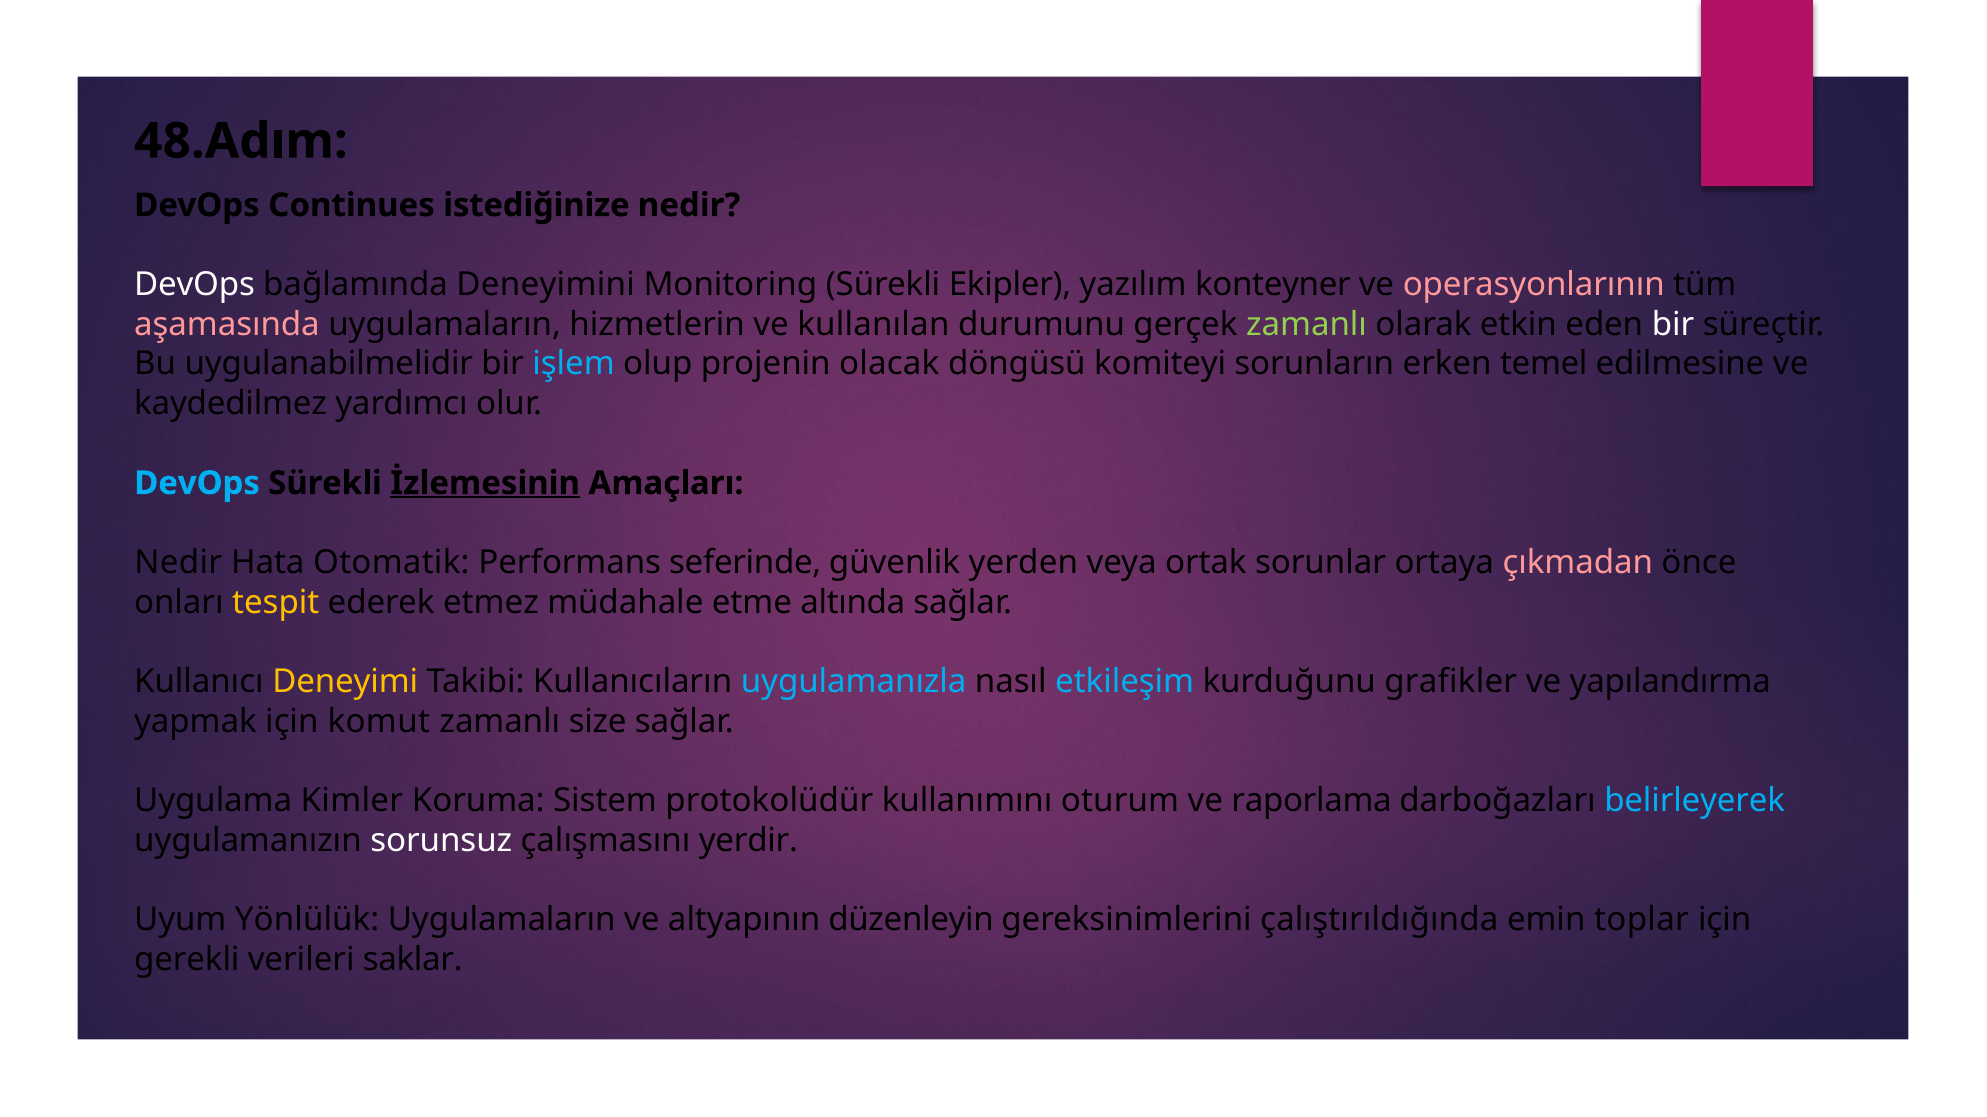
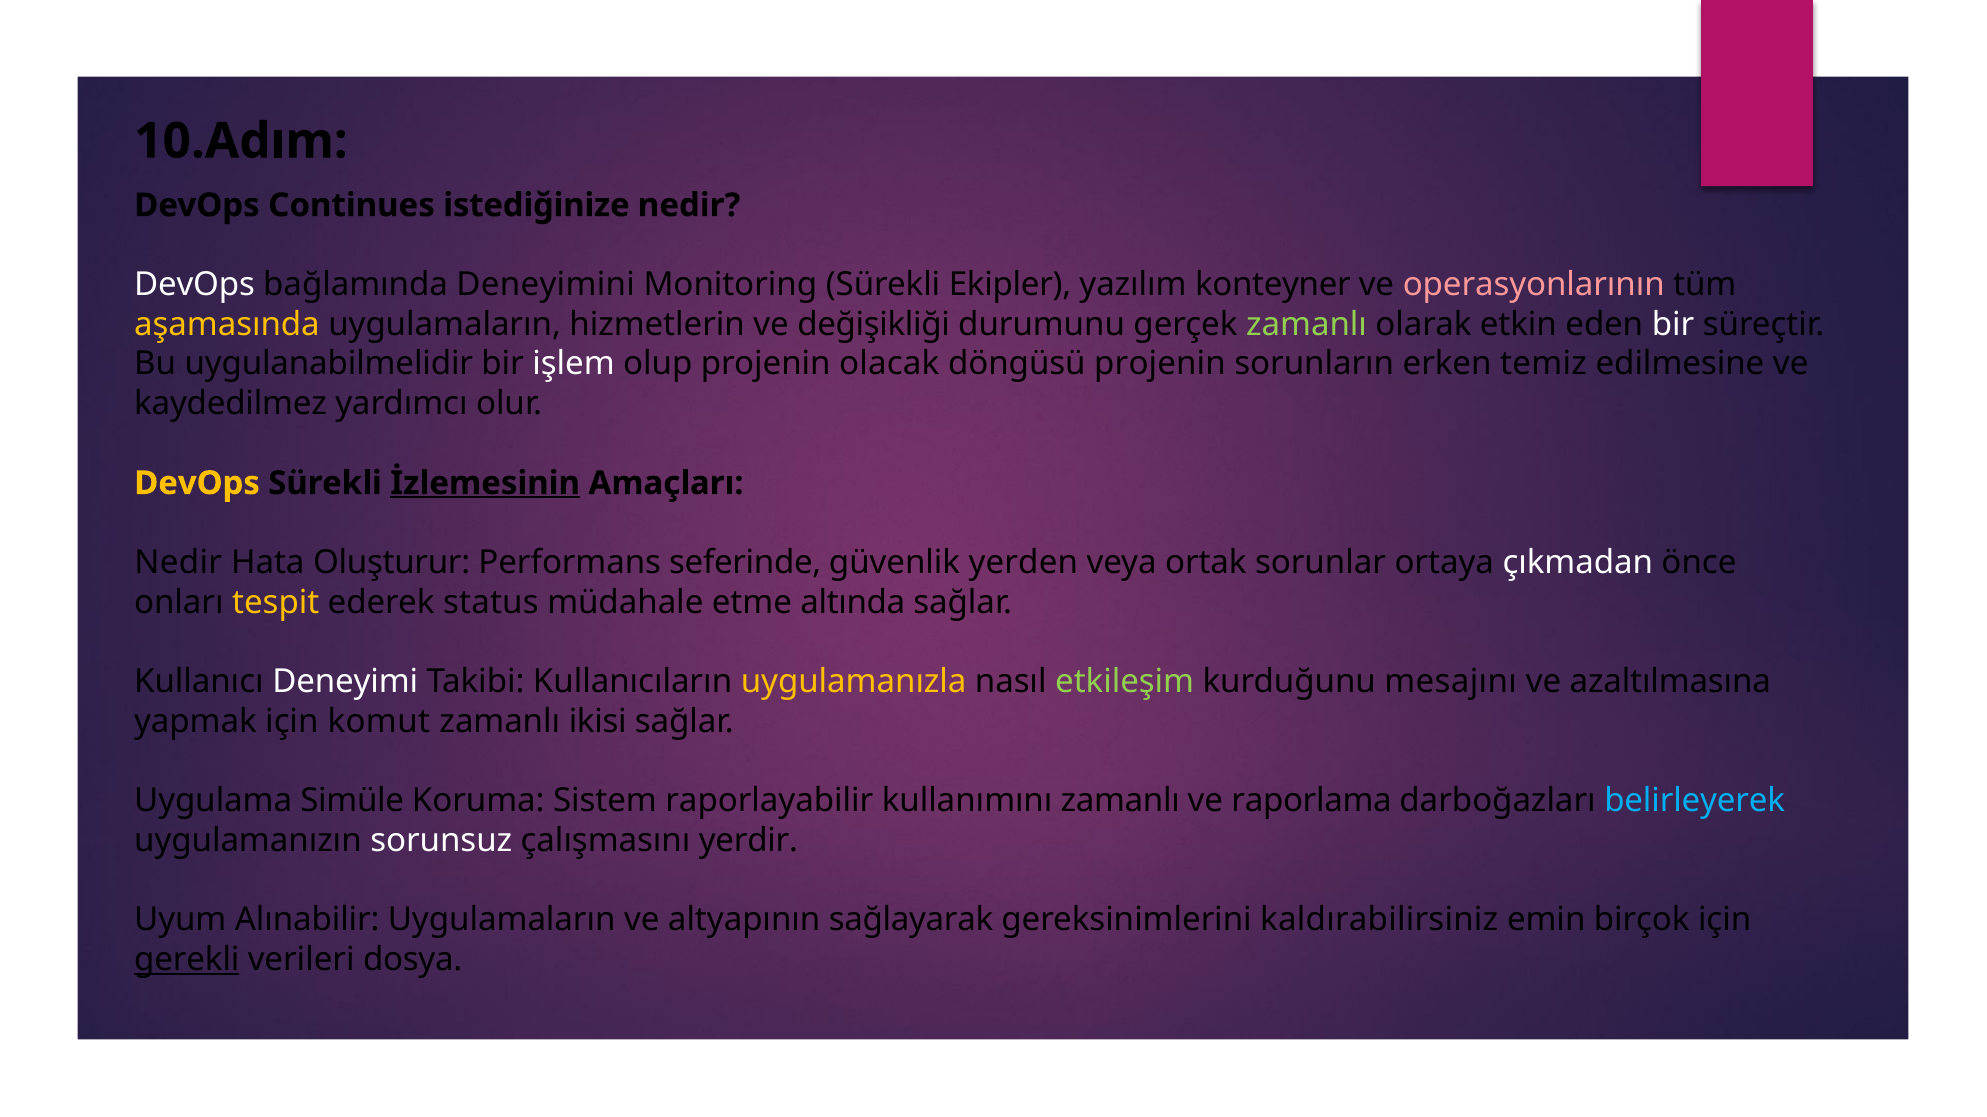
48.Adım: 48.Adım -> 10.Adım (241, 141)
aşamasında colour: pink -> yellow (227, 325)
kullanılan: kullanılan -> değişikliği (874, 325)
işlem colour: light blue -> white (574, 364)
döngüsü komiteyi: komiteyi -> projenin (1160, 364)
temel: temel -> temiz (1544, 364)
DevOps colour: light blue -> yellow (197, 483)
Otomatik: Otomatik -> Oluşturur (392, 563)
çıkmadan colour: pink -> white (1578, 563)
etmez: etmez -> status (491, 603)
Deneyimi colour: yellow -> white (345, 682)
uygulamanızla colour: light blue -> yellow (854, 682)
etkileşim colour: light blue -> light green (1125, 682)
grafikler: grafikler -> mesajını (1451, 682)
yapılandırma: yapılandırma -> azaltılmasına (1670, 682)
size: size -> ikisi (598, 722)
Kimler: Kimler -> Simüle (352, 801)
protokolüdür: protokolüdür -> raporlayabilir (769, 801)
kullanımını oturum: oturum -> zamanlı (1120, 801)
Yönlülük: Yönlülük -> Alınabilir (307, 920)
düzenleyin: düzenleyin -> sağlayarak (911, 920)
çalıştırıldığında: çalıştırıldığında -> kaldırabilirsiniz (1379, 920)
toplar: toplar -> birçok (1642, 920)
gerekli underline: none -> present (187, 960)
saklar: saklar -> dosya (413, 960)
